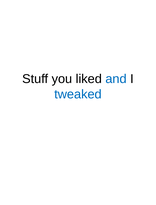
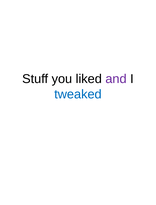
and colour: blue -> purple (116, 79)
